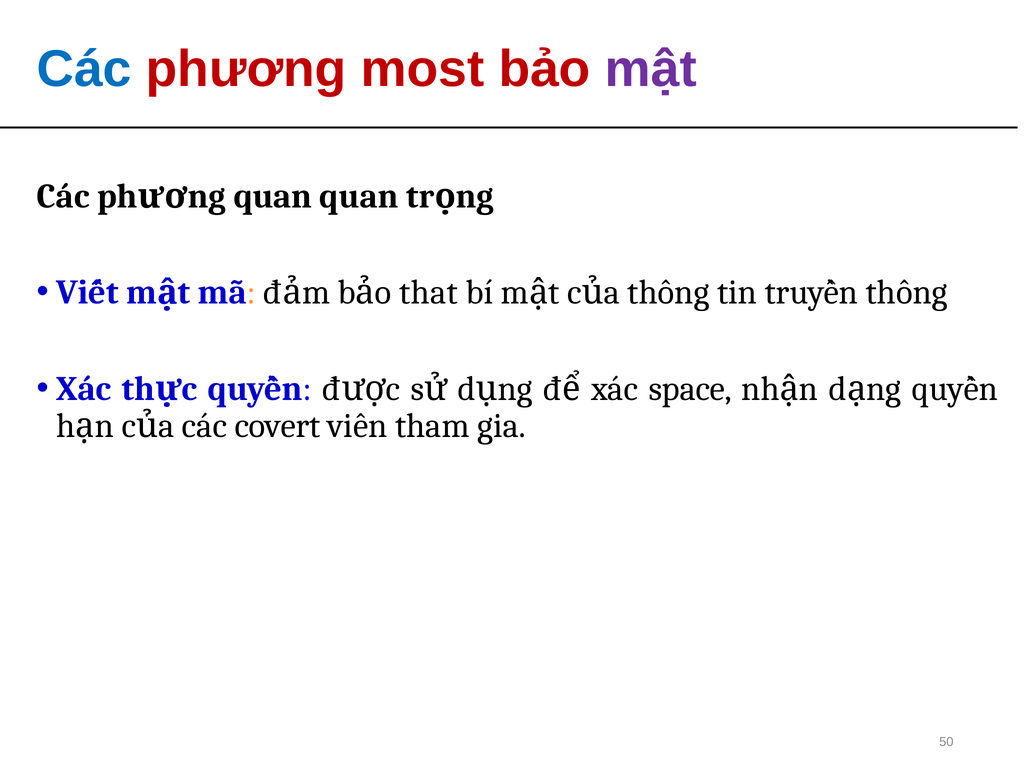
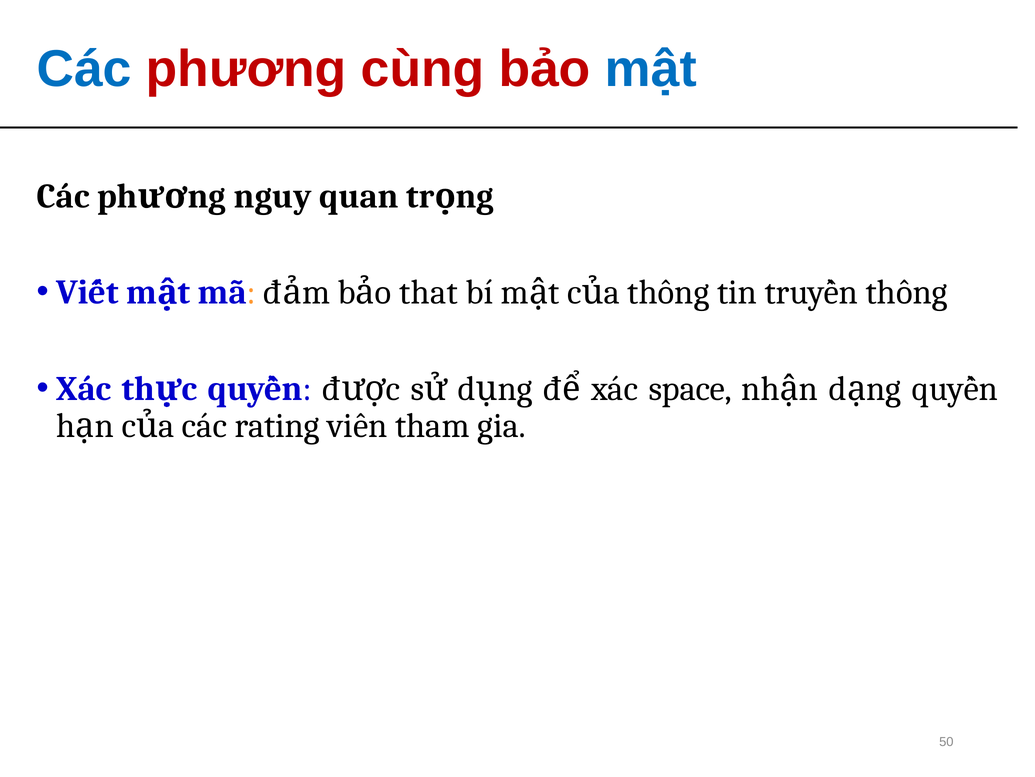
most: most -> cùng (423, 69)
mật colour: purple -> blue (651, 69)
quan: quan -> nguy (273, 196)
covert: covert -> rating (277, 426)
